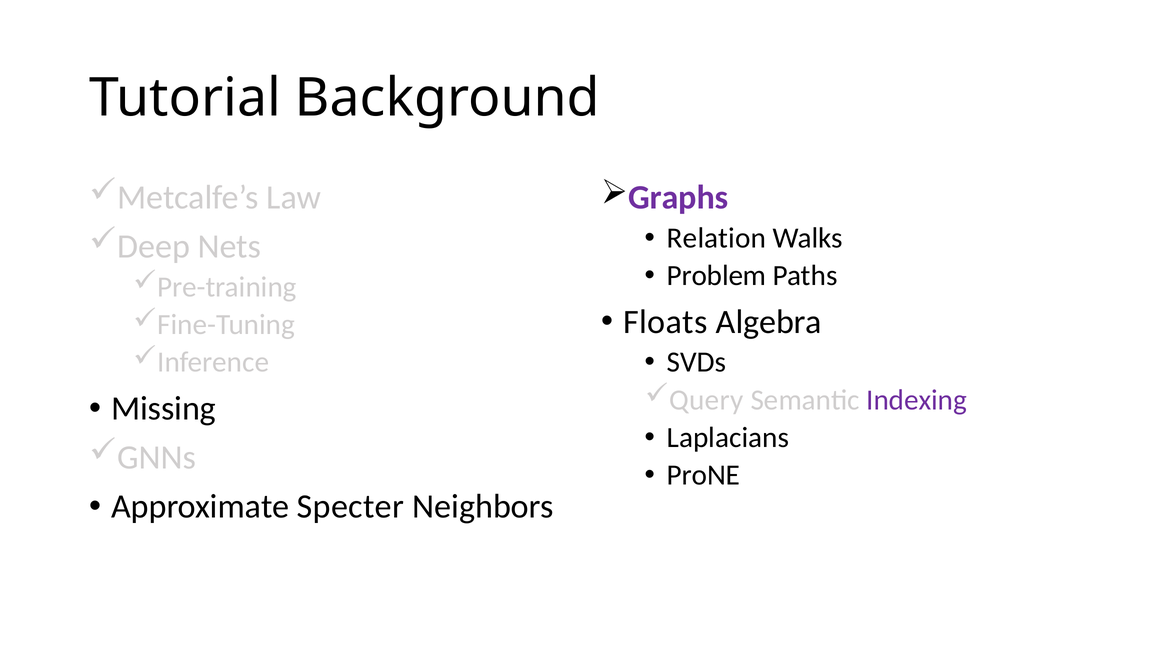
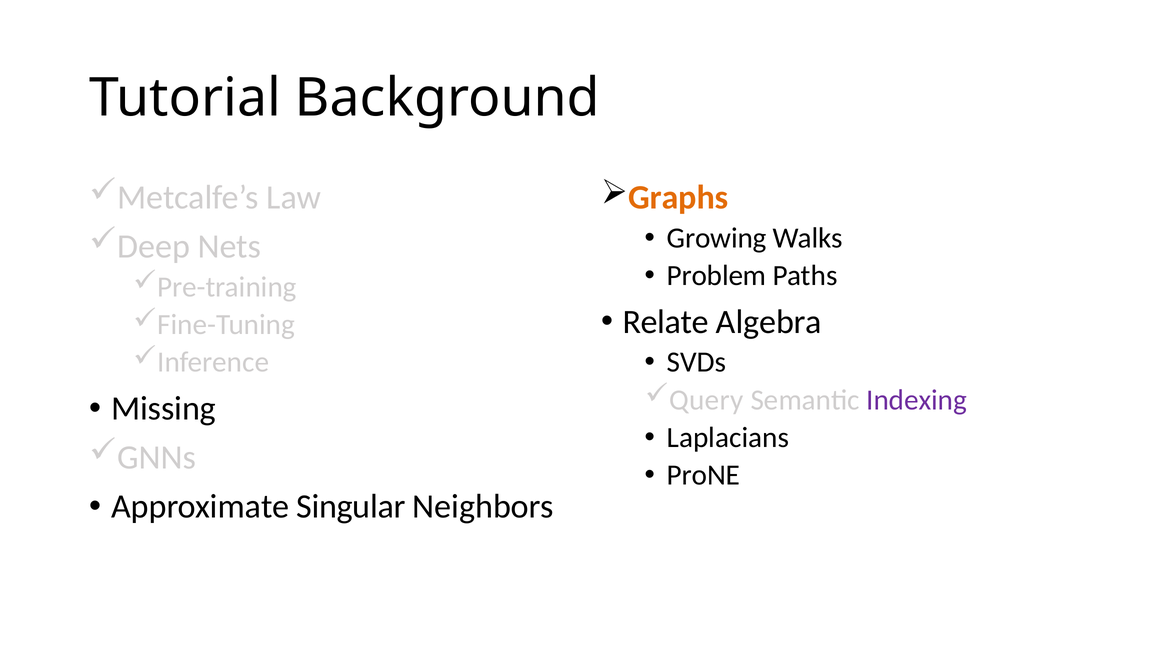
Graphs colour: purple -> orange (678, 198)
Relation: Relation -> Growing (717, 238)
Floats: Floats -> Relate (666, 322)
Specter: Specter -> Singular (351, 507)
